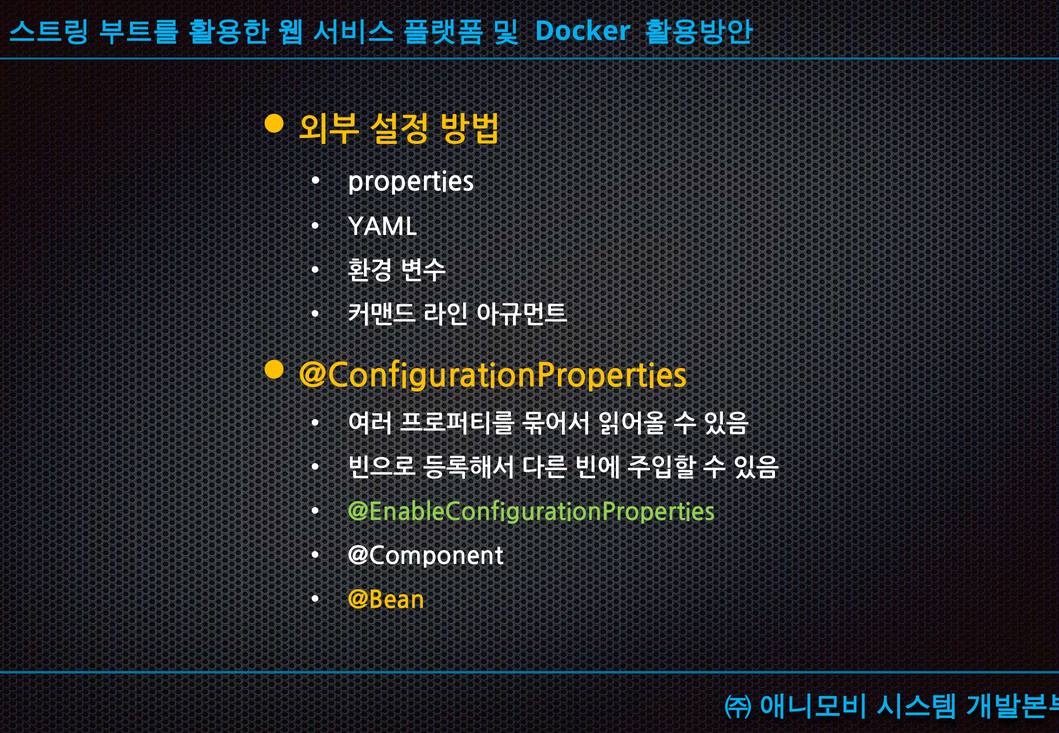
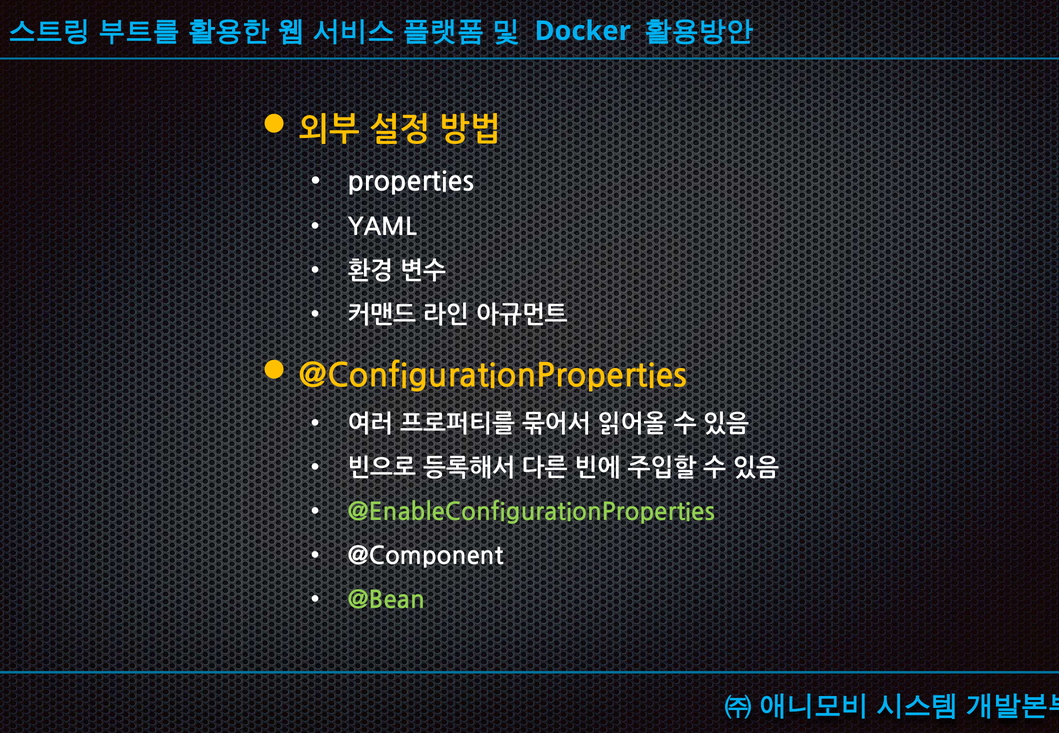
@Bean colour: yellow -> light green (386, 600)
